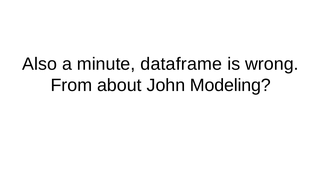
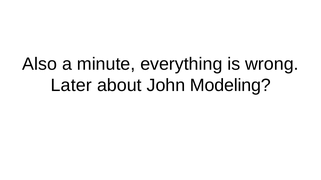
dataframe: dataframe -> everything (181, 64)
From: From -> Later (71, 86)
